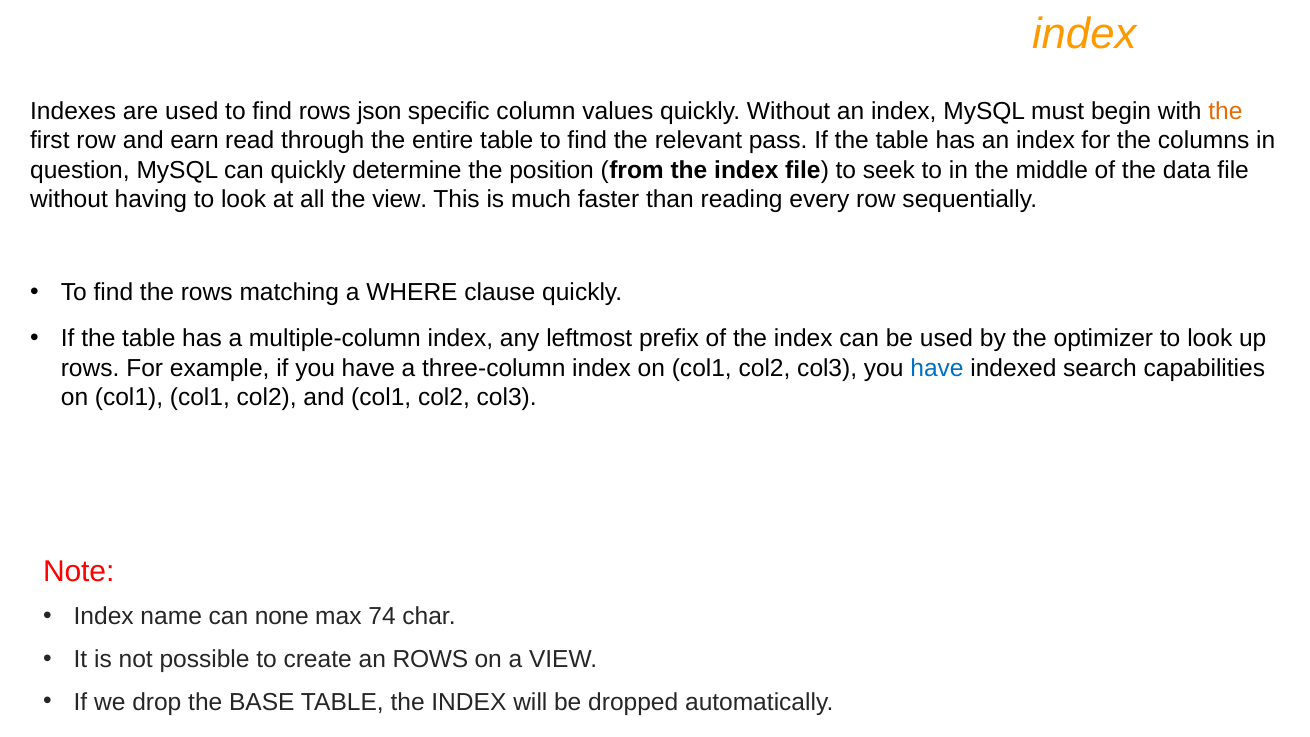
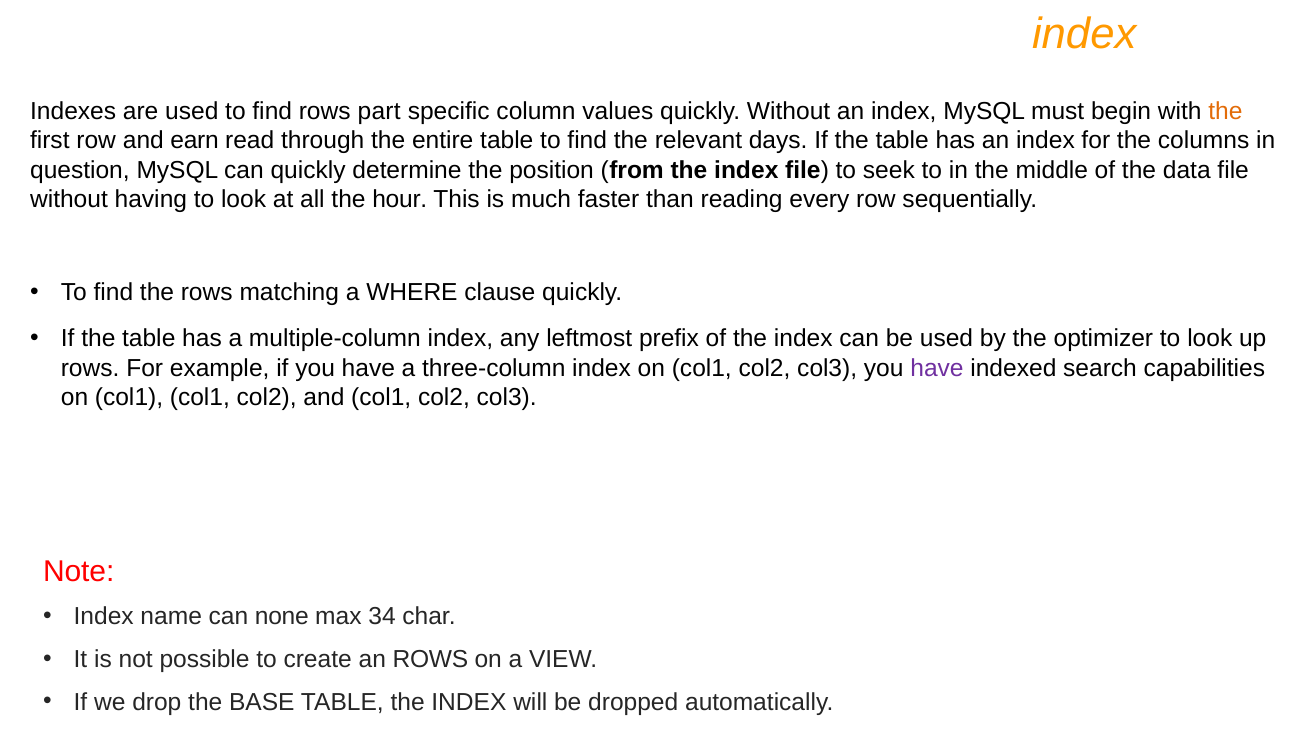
json: json -> part (379, 111)
pass: pass -> days (778, 141)
the view: view -> hour (400, 200)
have colour: blue -> purple (937, 368)
74: 74 -> 34 (382, 617)
